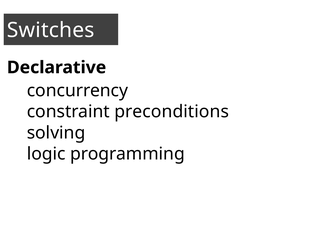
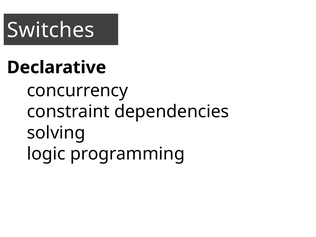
preconditions: preconditions -> dependencies (172, 112)
